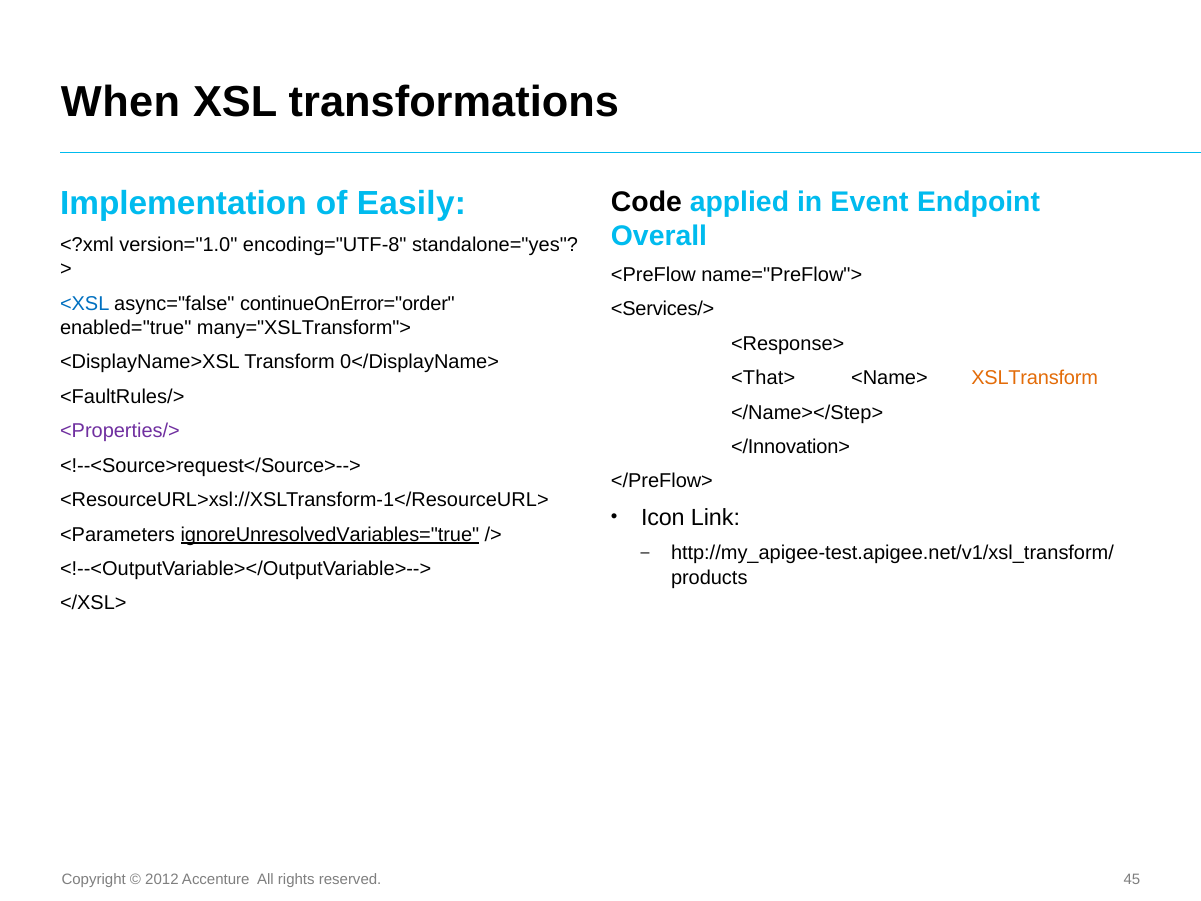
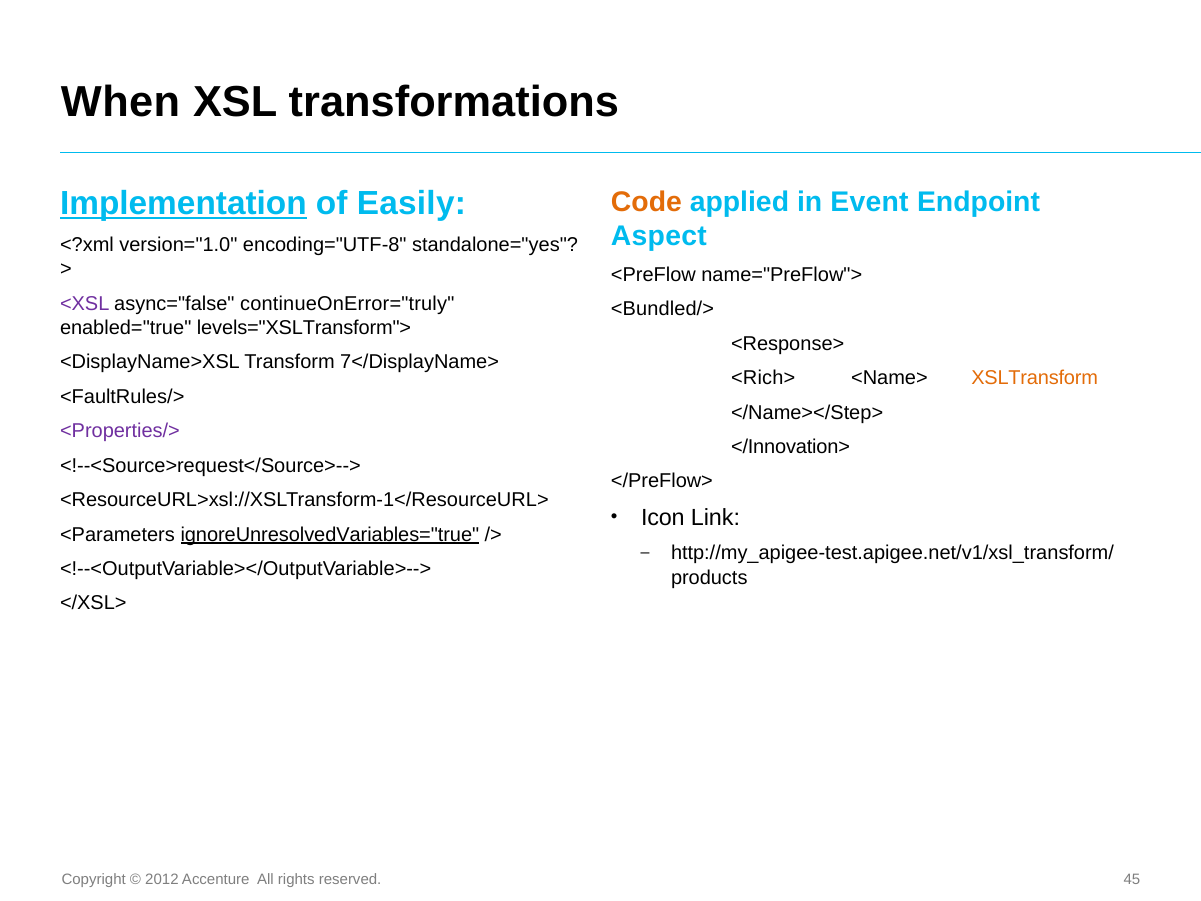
Implementation underline: none -> present (183, 204)
Code colour: black -> orange (646, 202)
Overall: Overall -> Aspect (659, 236)
<XSL colour: blue -> purple (85, 304)
continueOnError="order: continueOnError="order -> continueOnError="truly (347, 304)
<Services/>: <Services/> -> <Bundled/> (662, 309)
many="XSLTransform">: many="XSLTransform"> -> levels="XSLTransform"> (304, 328)
0</DisplayName>: 0</DisplayName> -> 7</DisplayName> (420, 362)
<That>: <That> -> <Rich> (763, 378)
